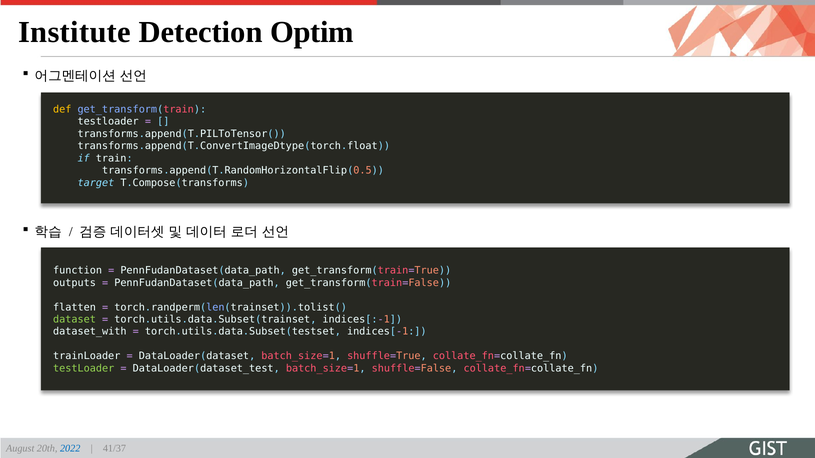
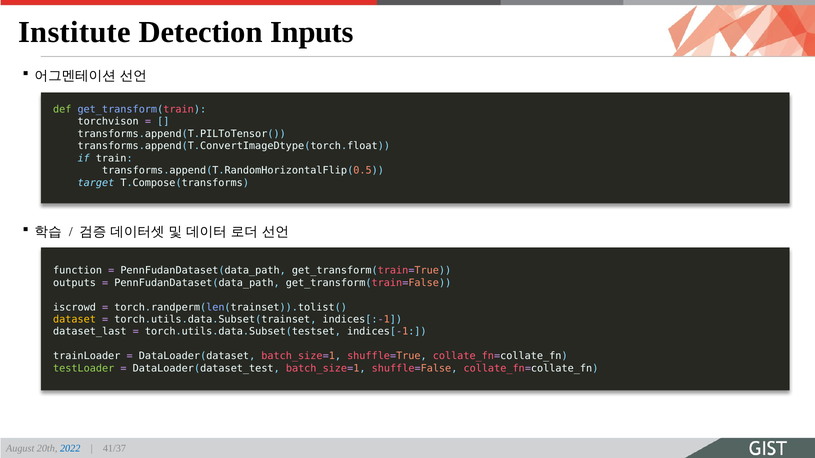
Optim: Optim -> Inputs (312, 32)
def colour: yellow -> light green (62, 109)
testloader: testloader -> torchvison (108, 122)
flatten: flatten -> iscrowd (74, 307)
dataset colour: light green -> yellow (74, 320)
dataset_with: dataset_with -> dataset_last (90, 332)
